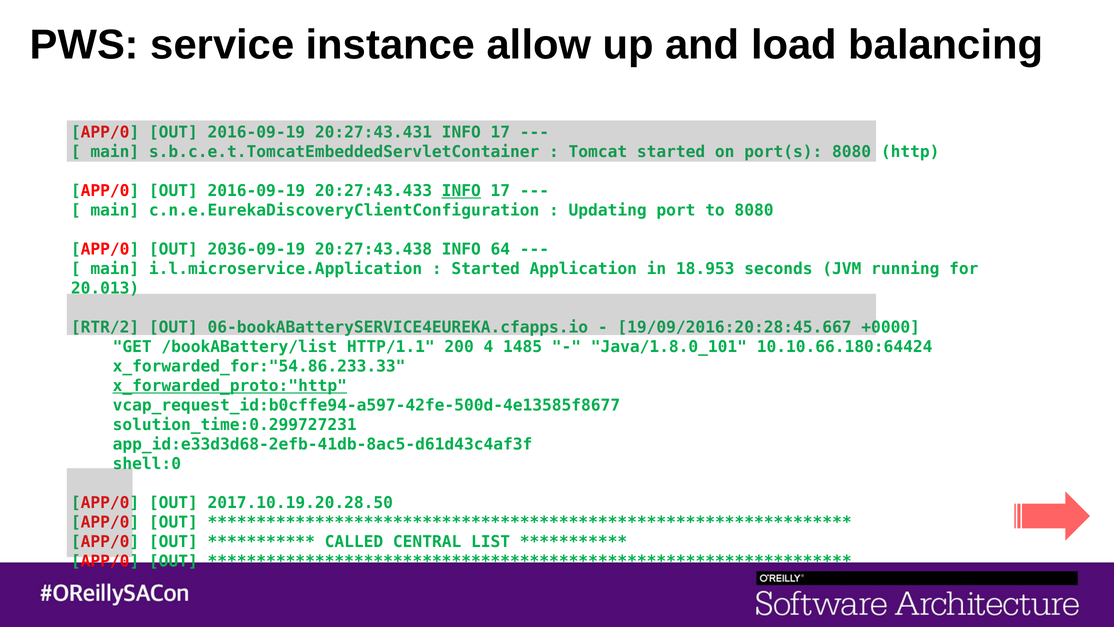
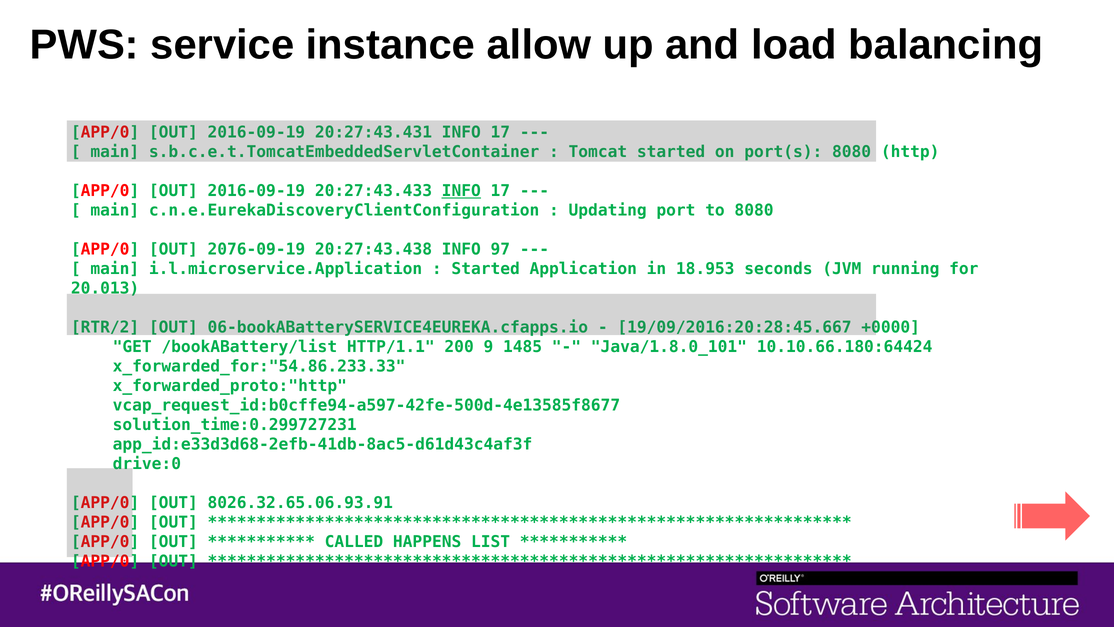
2036-09-19: 2036-09-19 -> 2076-09-19 (256, 249)
64: 64 -> 97 (500, 249)
4: 4 -> 9 (488, 347)
x_forwarded_proto:"http underline: present -> none (230, 386)
shell:0: shell:0 -> drive:0 (147, 464)
2017.10.19.20.28.50: 2017.10.19.20.28.50 -> 8026.32.65.06.93.91 (300, 503)
CENTRAL: CENTRAL -> HAPPENS (427, 542)
